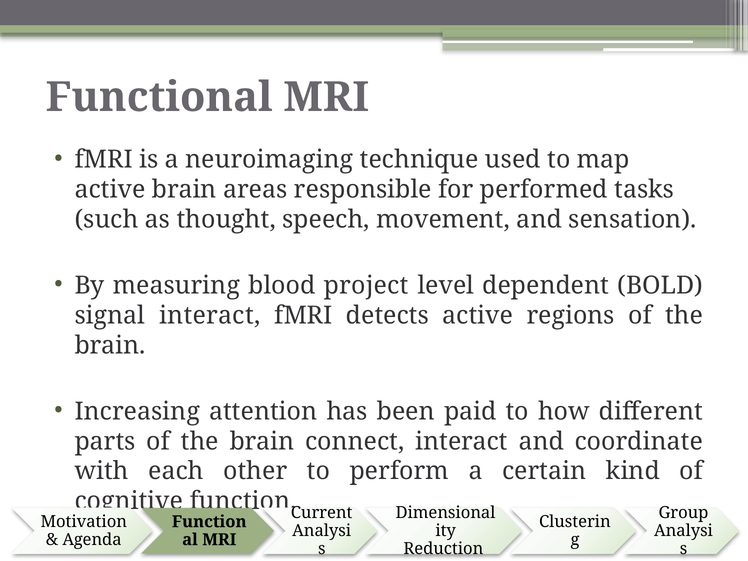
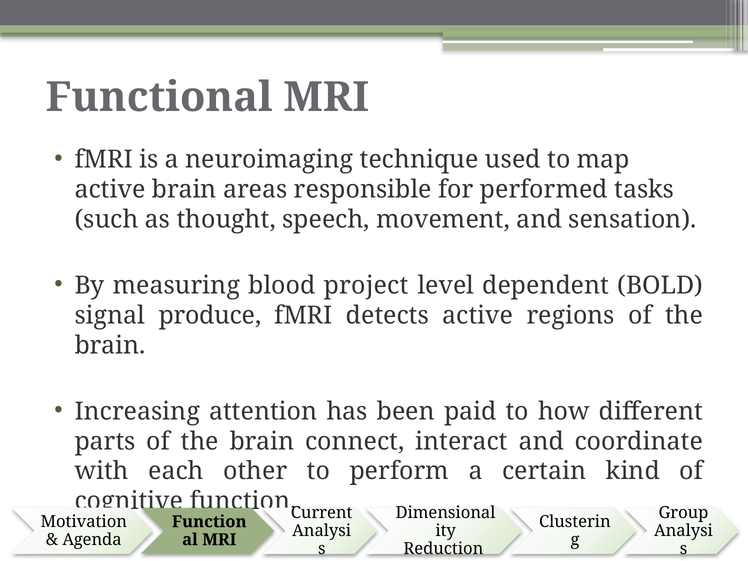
signal interact: interact -> produce (210, 315)
